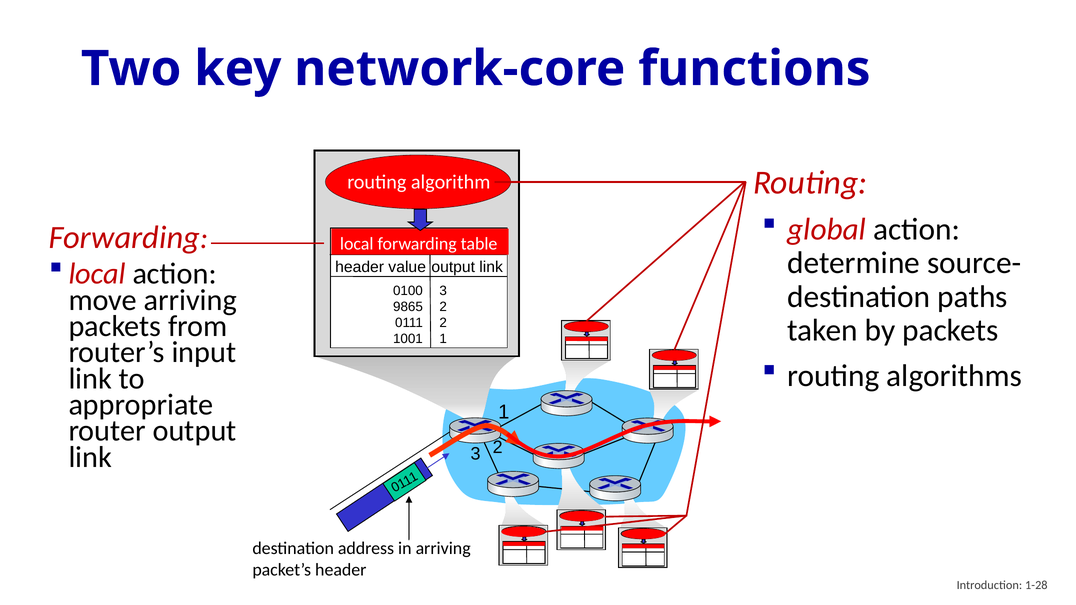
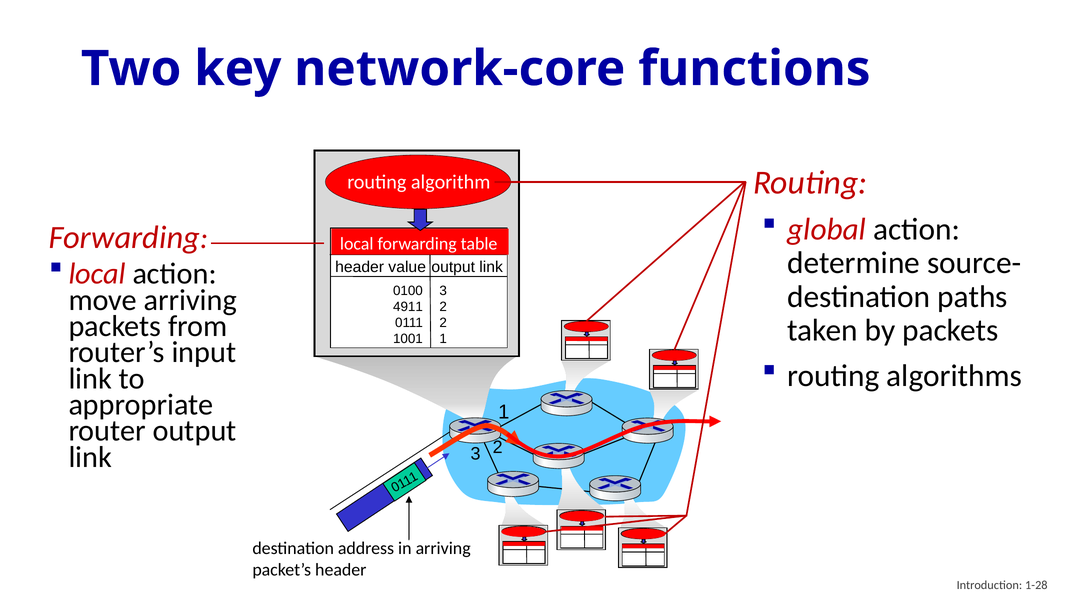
9865: 9865 -> 4911 (408, 307)
